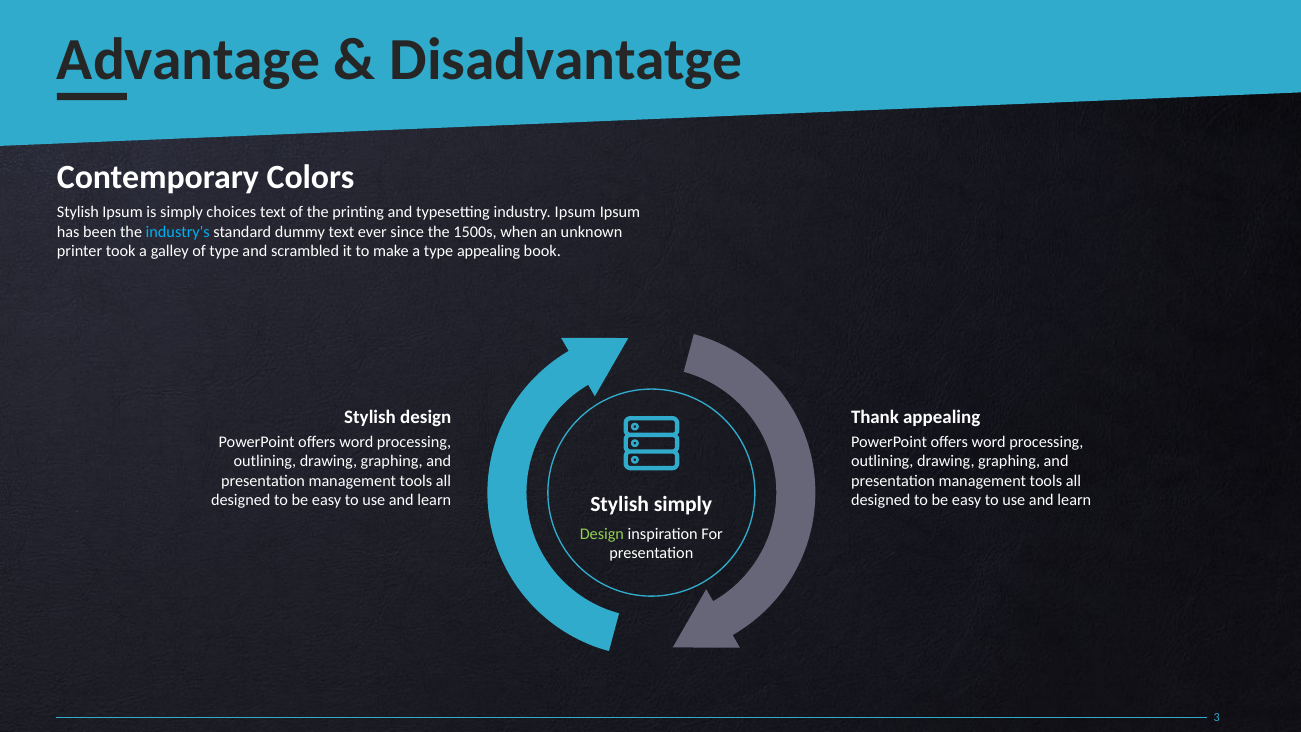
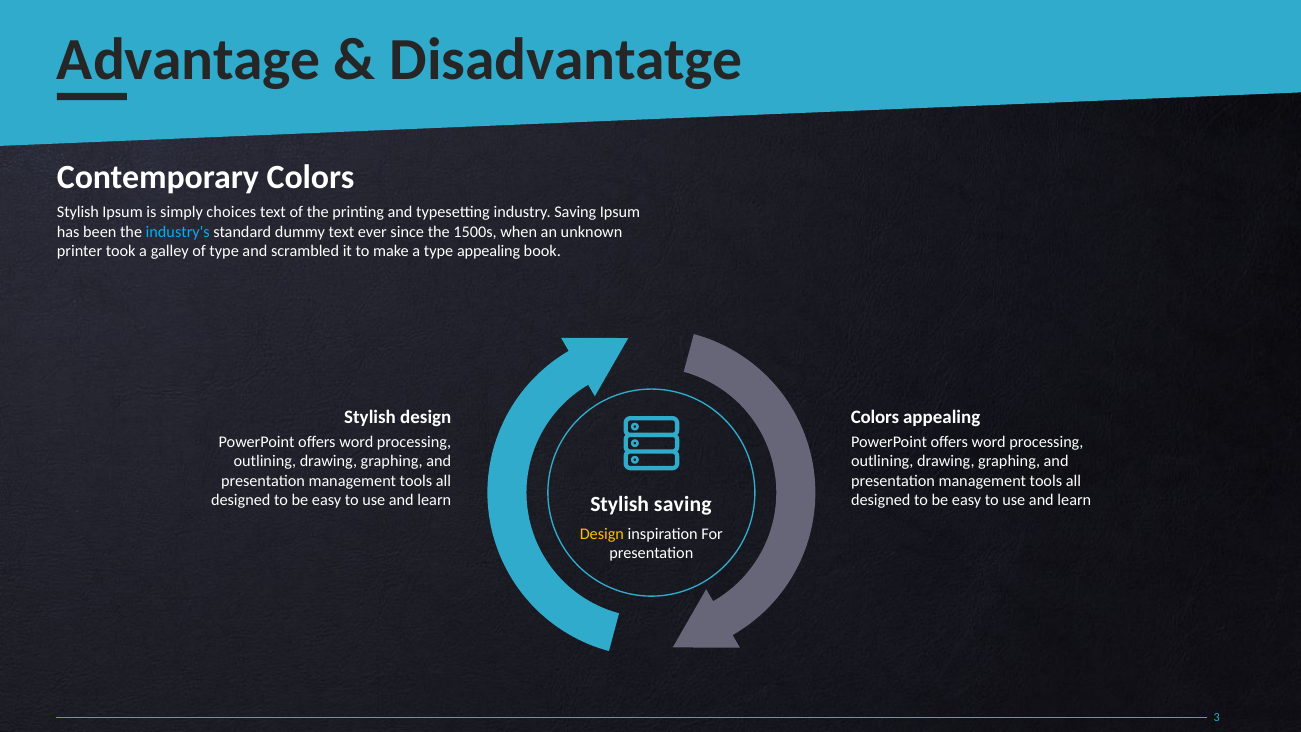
industry Ipsum: Ipsum -> Saving (575, 212)
Thank: Thank -> Colors (875, 417)
Stylish simply: simply -> saving (683, 504)
Design colour: light green -> yellow (602, 534)
